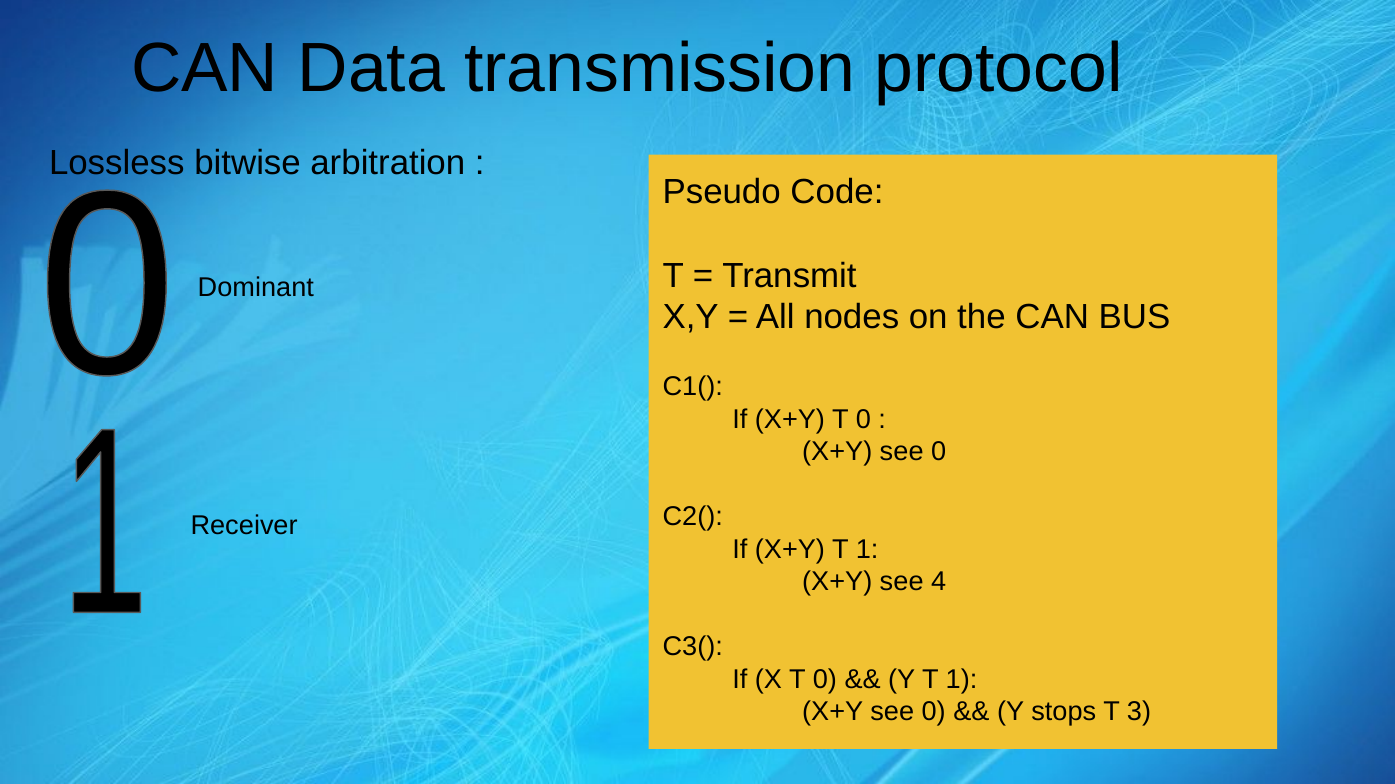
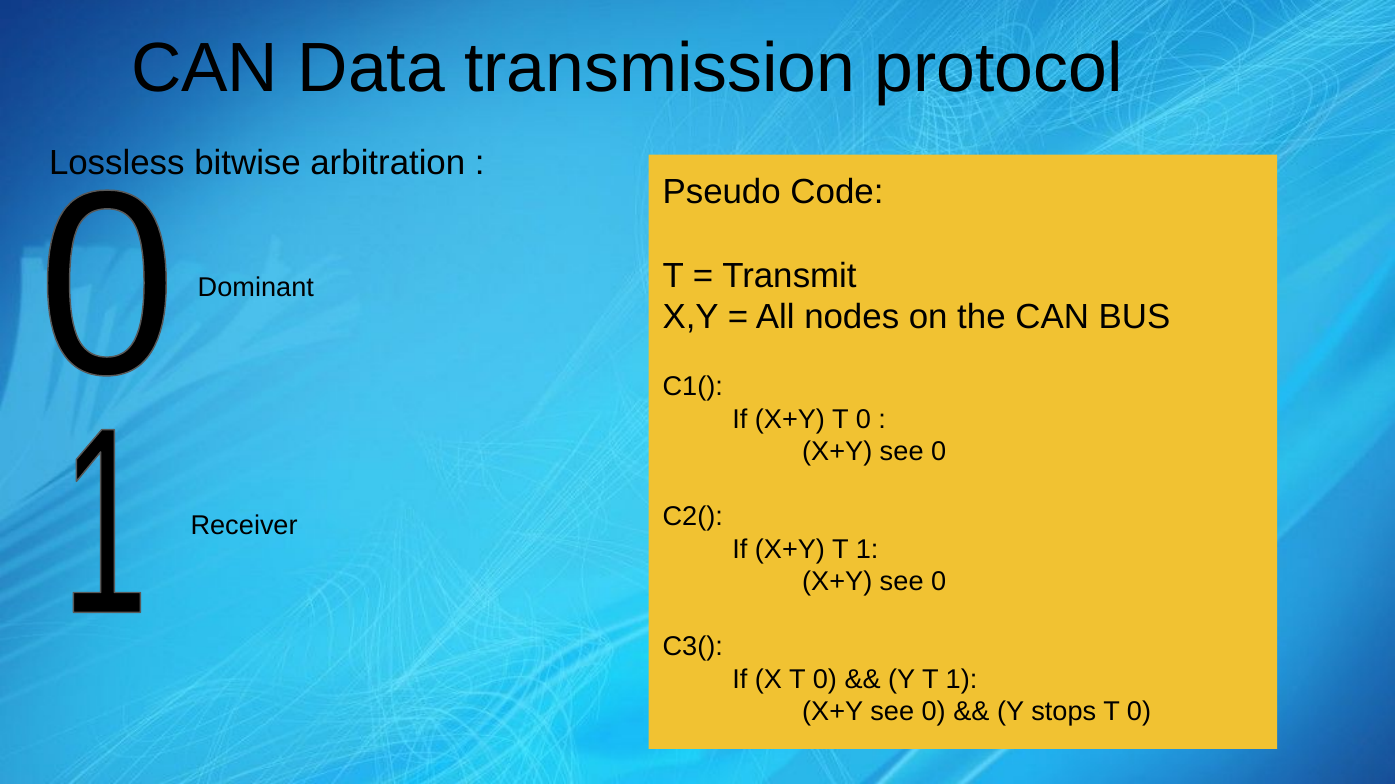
4: 4 -> 0 (939, 582)
stops T 3: 3 -> 0 (1139, 713)
